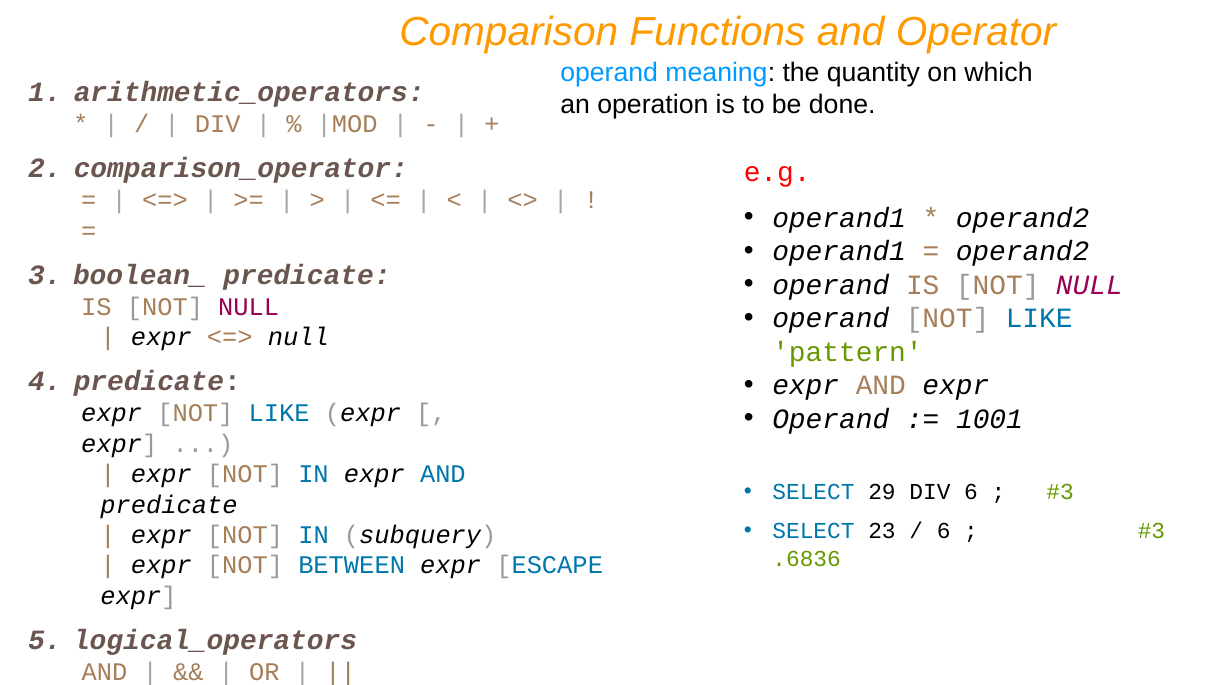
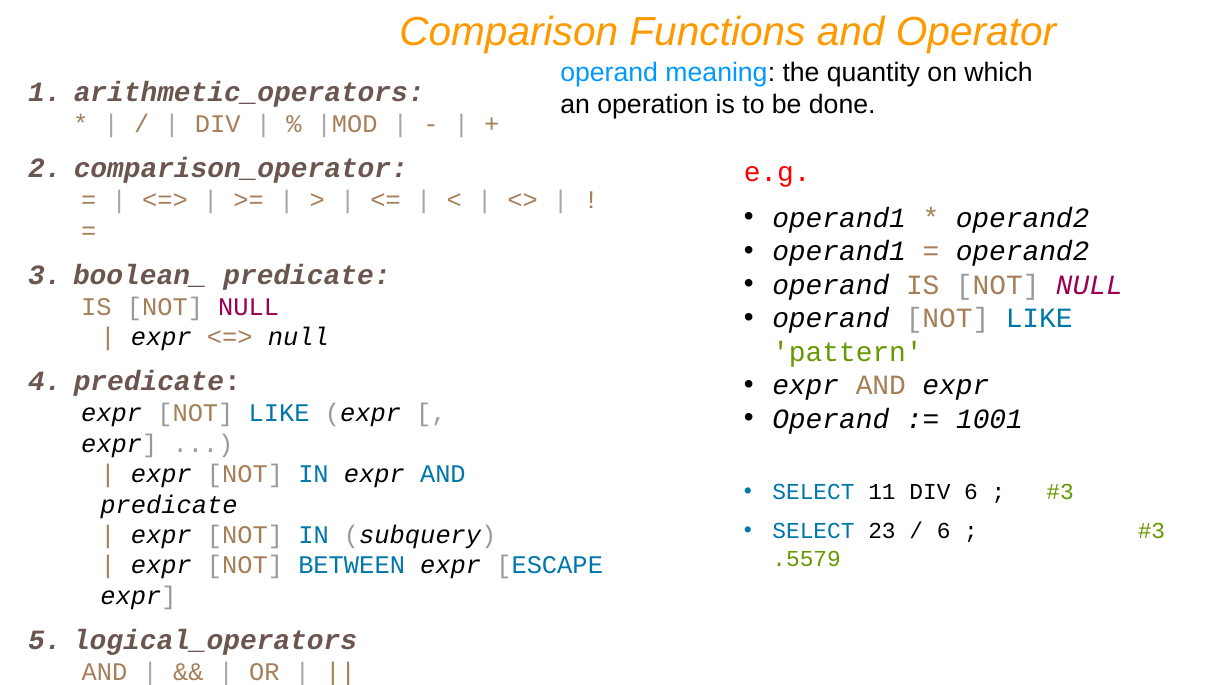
29: 29 -> 11 (882, 492)
.6836: .6836 -> .5579 (807, 559)
